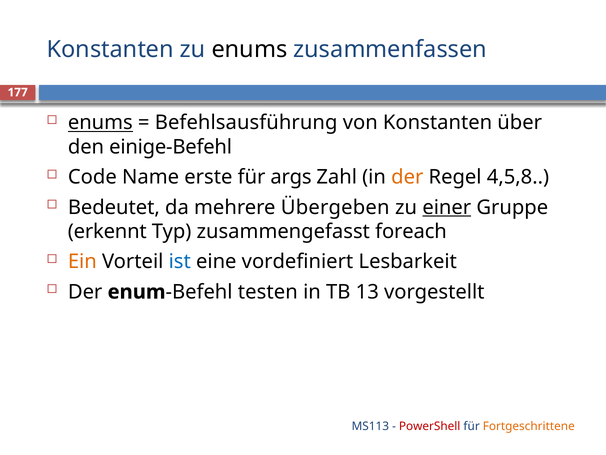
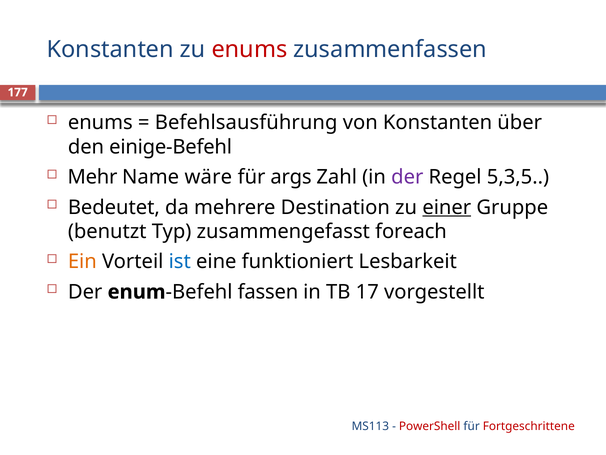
enums colour: black -> red (249, 50)
enums underline: present -> none (100, 123)
Code: Code -> Mehr (92, 177)
erste: erste -> wäre (208, 177)
der colour: orange -> purple (407, 177)
4,5,8: 4,5,8 -> 5,3,5 (518, 177)
Übergeben: Übergeben -> Destination (335, 207)
erkennt: erkennt -> benutzt (107, 231)
vordefiniert: vordefiniert -> funktioniert (298, 261)
testen: testen -> fassen (268, 292)
13: 13 -> 17 (367, 292)
Fortgeschrittene colour: orange -> red (529, 426)
